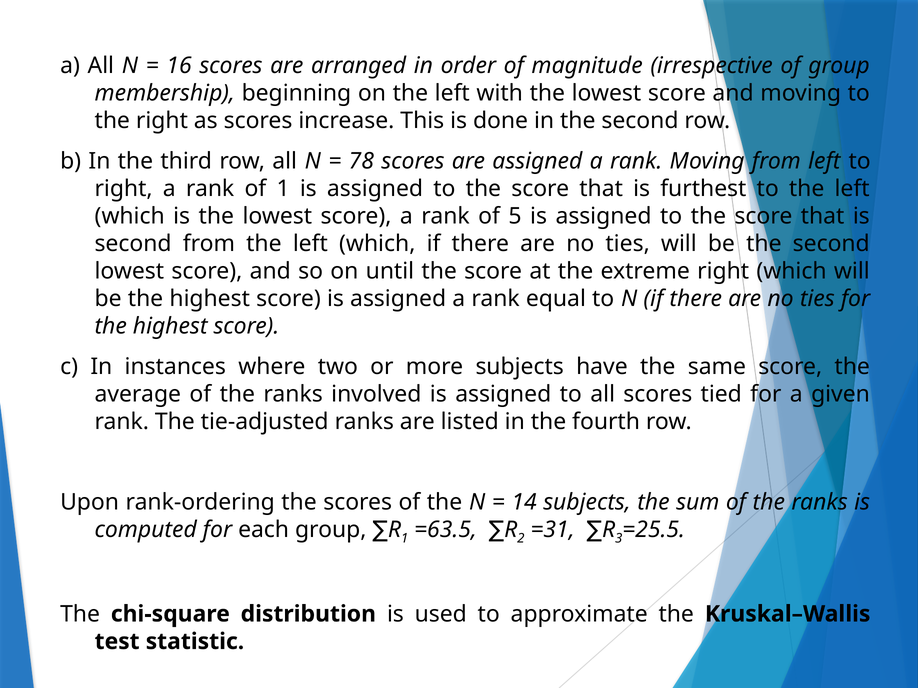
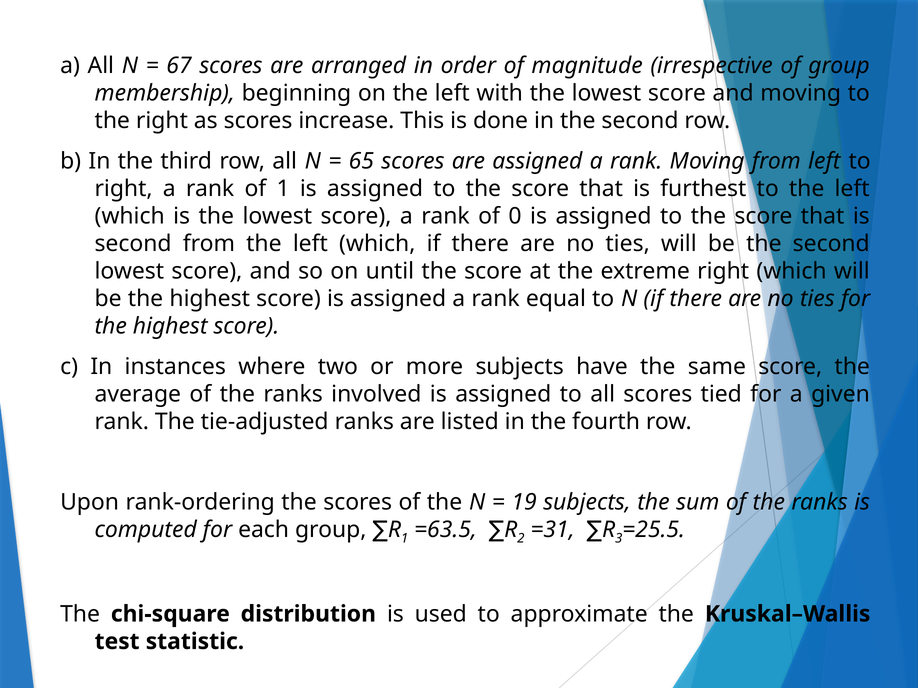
16: 16 -> 67 (179, 66)
78: 78 -> 65 (361, 161)
5: 5 -> 0 (515, 216)
14: 14 -> 19 (524, 502)
